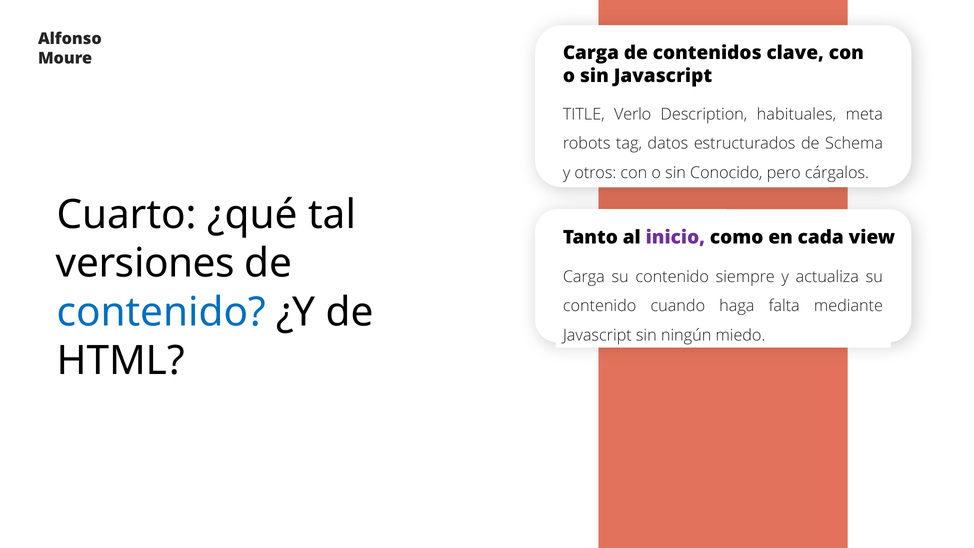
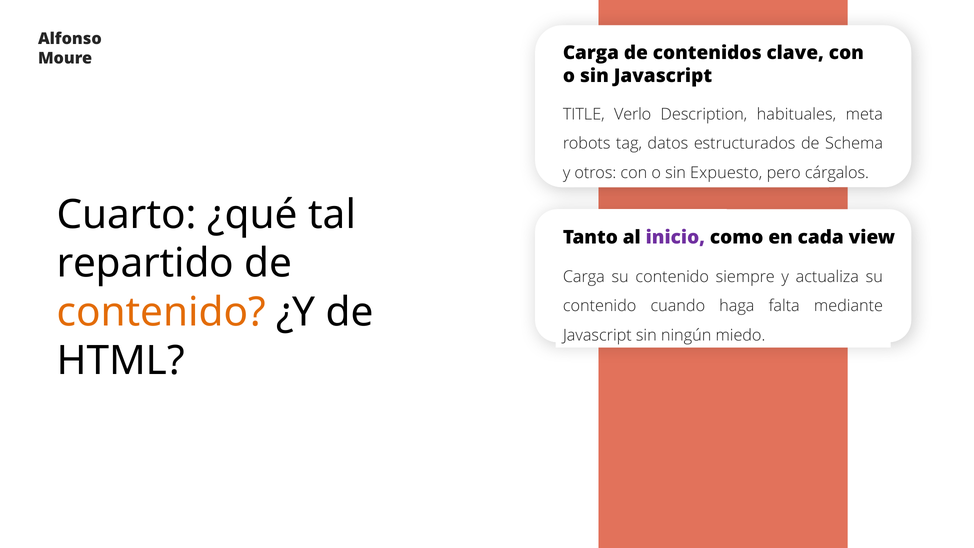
Conocido: Conocido -> Expuesto (726, 173)
versiones: versiones -> repartido (145, 263)
contenido colour: blue -> orange (161, 312)
